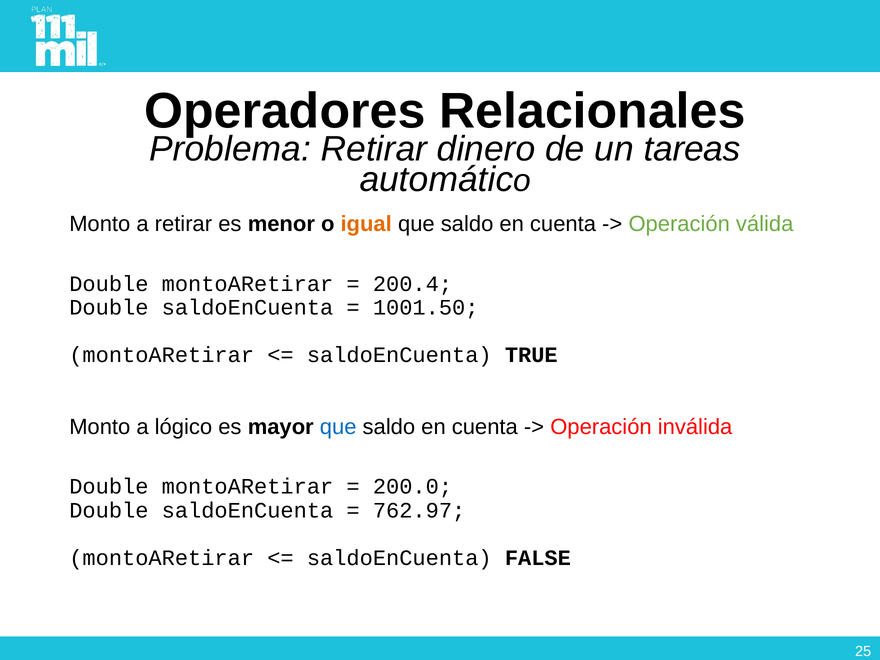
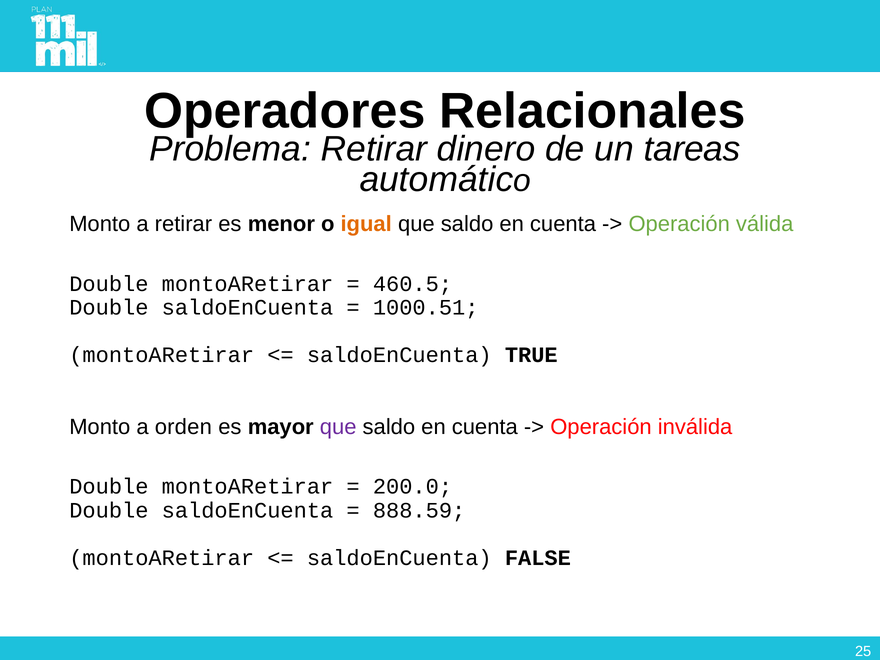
200.4: 200.4 -> 460.5 (412, 284)
1001.50: 1001.50 -> 1000.51 (426, 308)
lógico: lógico -> orden (183, 427)
que colour: blue -> purple (338, 427)
762.97: 762.97 -> 888.59 (419, 510)
